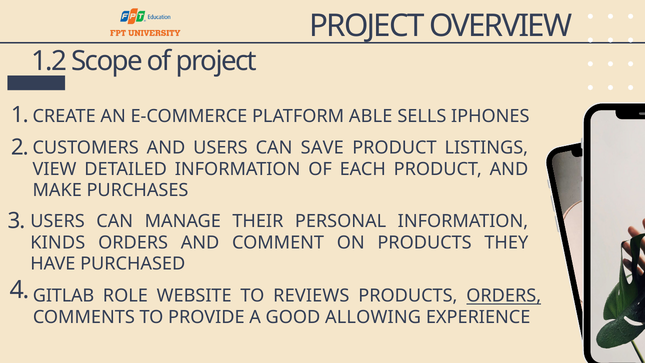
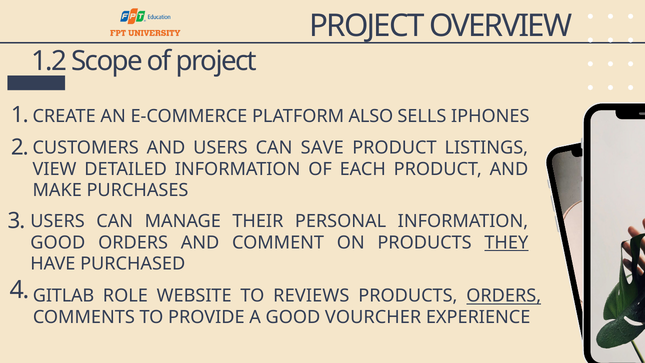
ABLE: ABLE -> ALSO (371, 116)
KINDS: KINDS -> GOOD (58, 242)
THEY underline: none -> present (506, 242)
ALLOWING: ALLOWING -> VOURCHER (373, 317)
